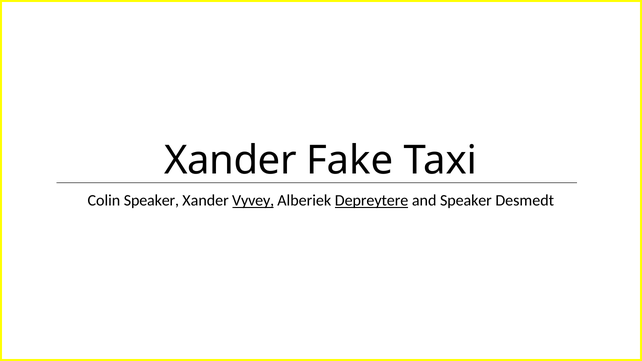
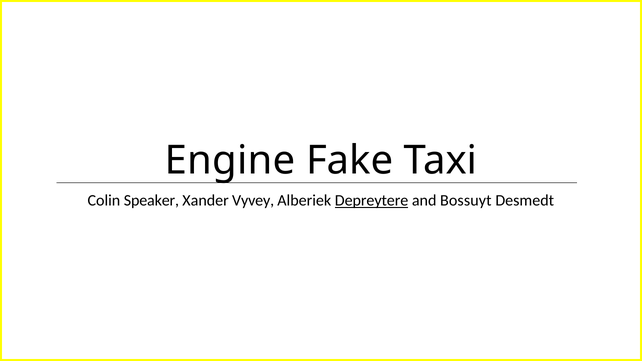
Xander: Xander -> Engine (230, 160)
Vyvey underline: present -> none (253, 201)
and Speaker: Speaker -> Bossuyt (466, 201)
